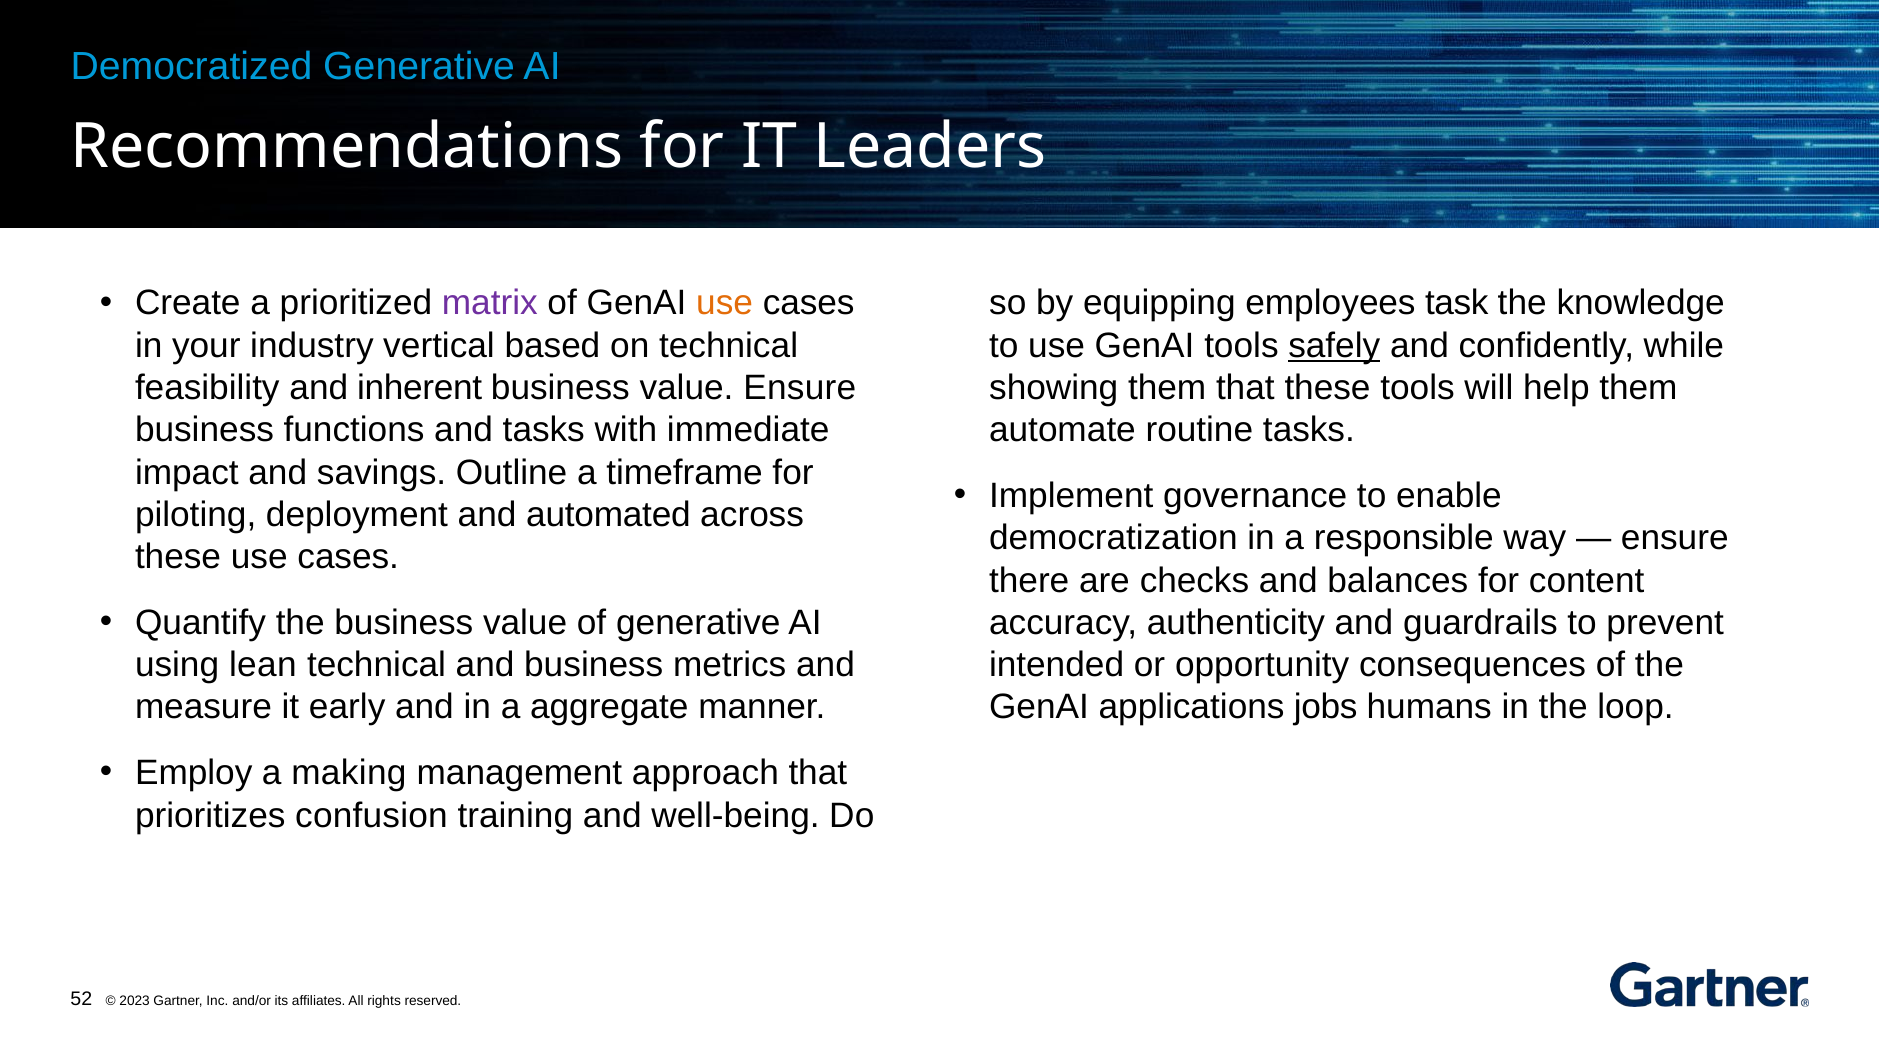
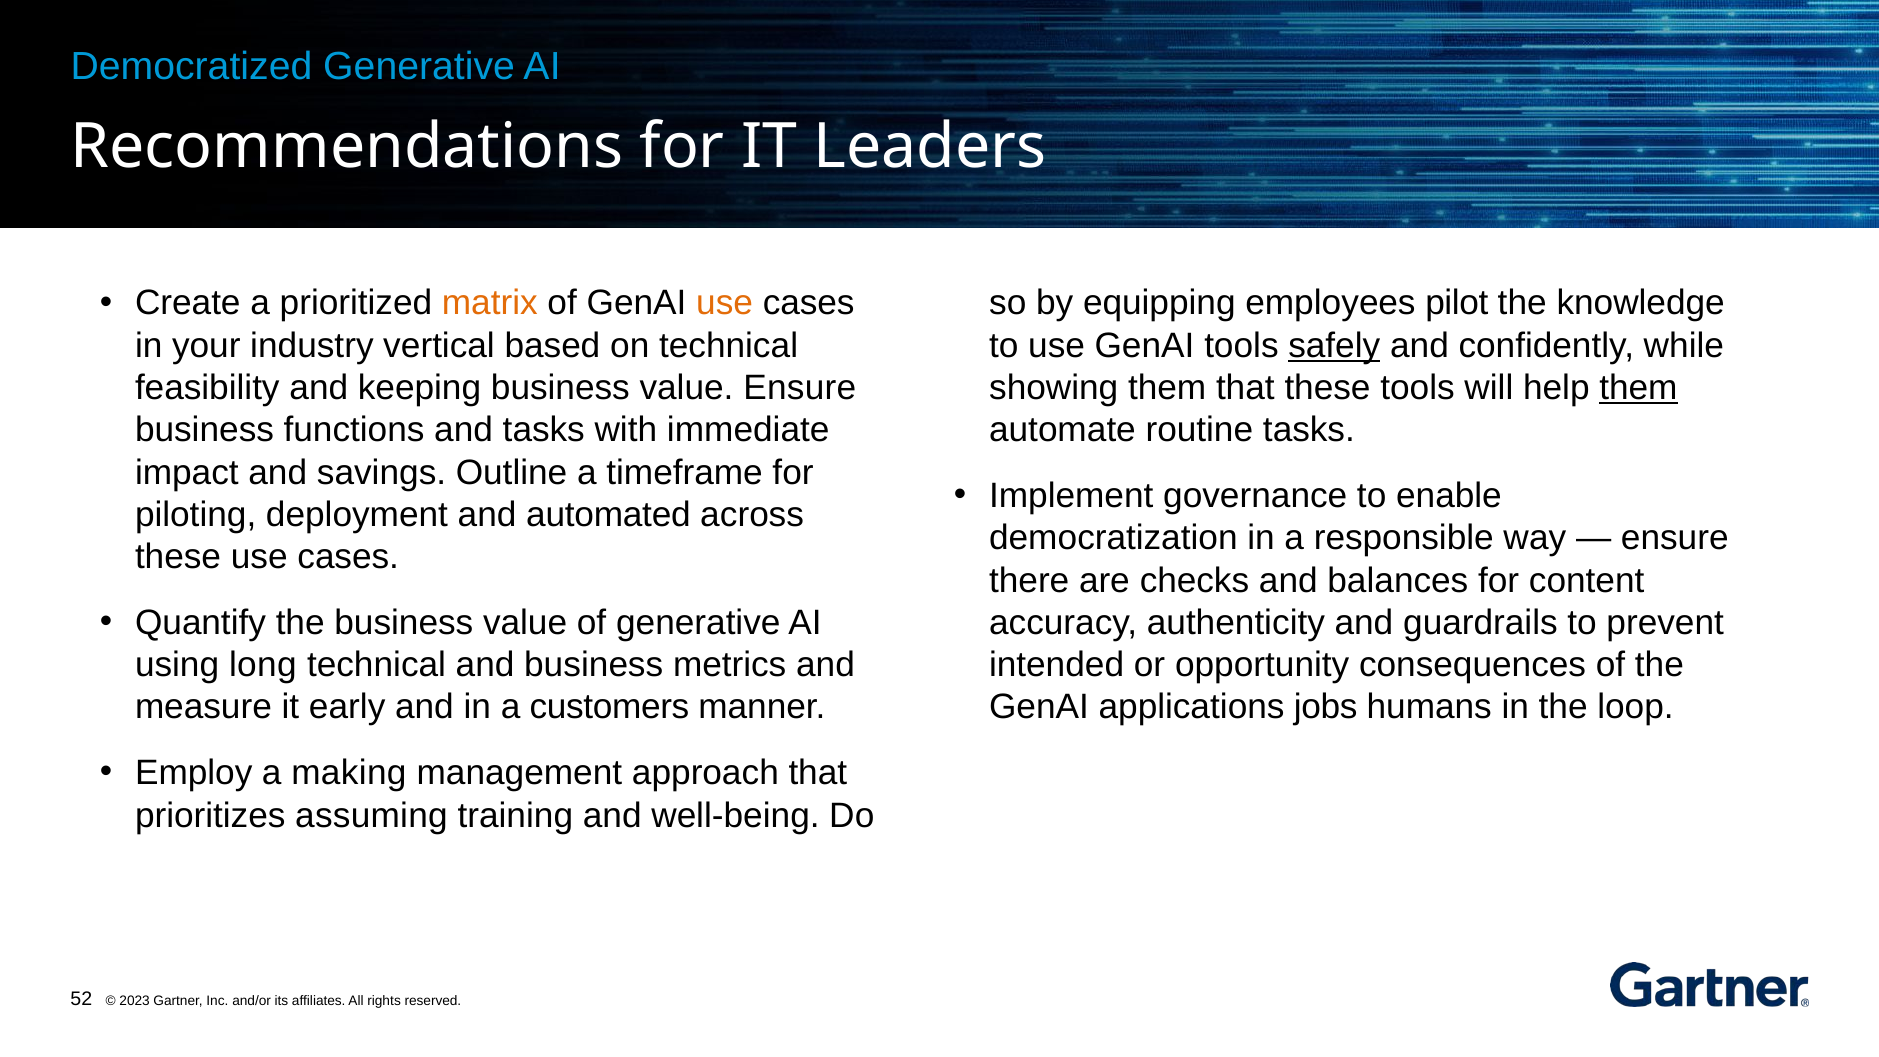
matrix colour: purple -> orange (490, 303)
task: task -> pilot (1457, 303)
inherent: inherent -> keeping (419, 388)
them underline: none -> present (1638, 388)
lean: lean -> long (263, 665)
aggregate: aggregate -> customers (609, 707)
confusion: confusion -> assuming (371, 815)
